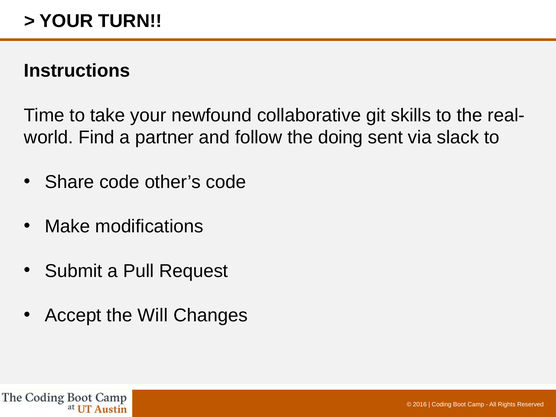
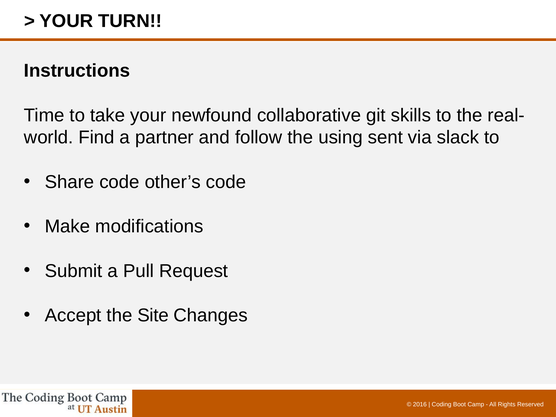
doing: doing -> using (341, 137)
Will: Will -> Site (153, 315)
